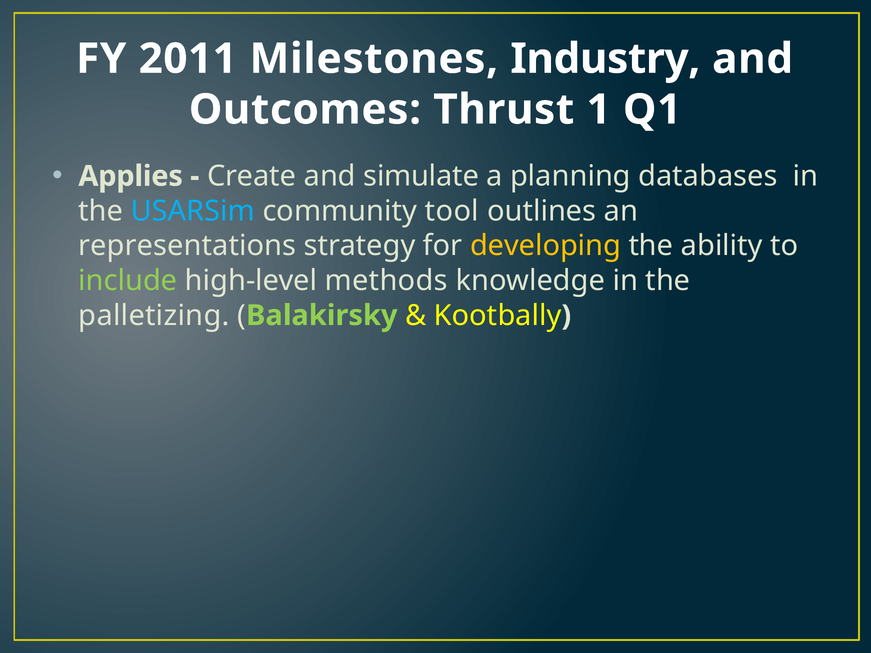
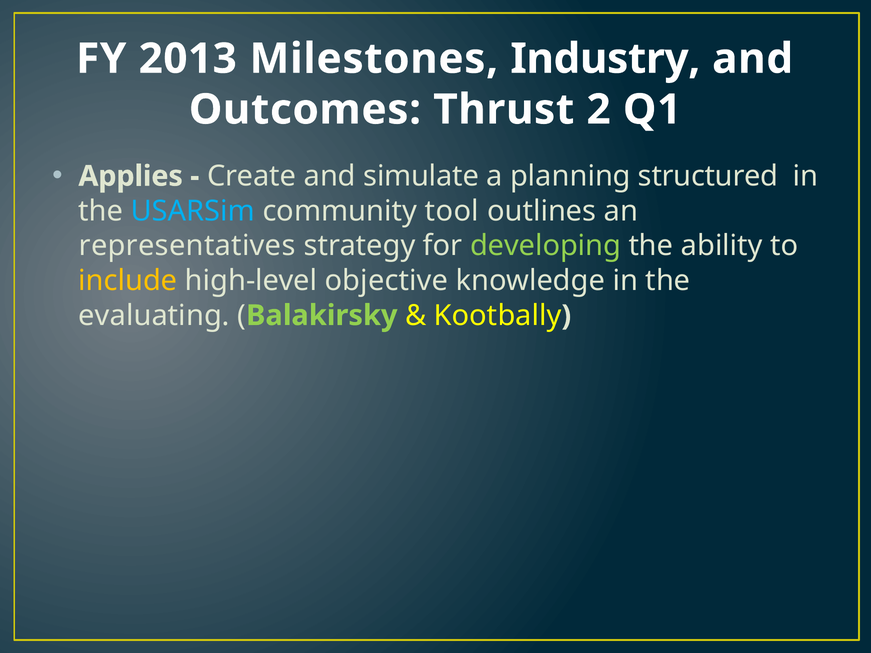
2011: 2011 -> 2013 (188, 59)
1: 1 -> 2 (599, 110)
databases: databases -> structured (708, 176)
representations: representations -> representatives (187, 246)
developing colour: yellow -> light green (546, 246)
include colour: light green -> yellow (128, 281)
methods: methods -> objective (386, 281)
palletizing: palletizing -> evaluating (154, 316)
